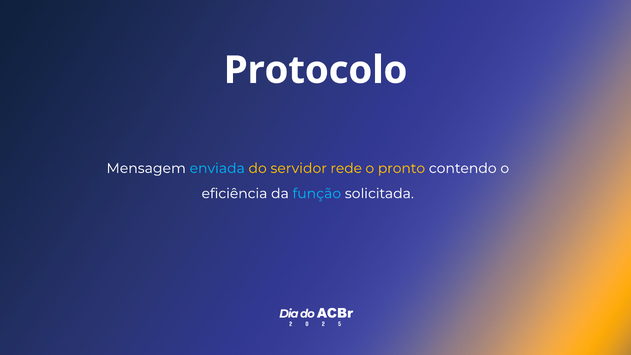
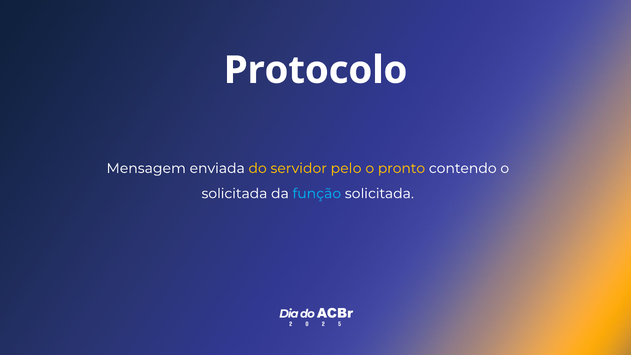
enviada colour: light blue -> white (217, 168)
rede: rede -> pelo (346, 168)
eficiência: eficiência -> solicitada (234, 194)
